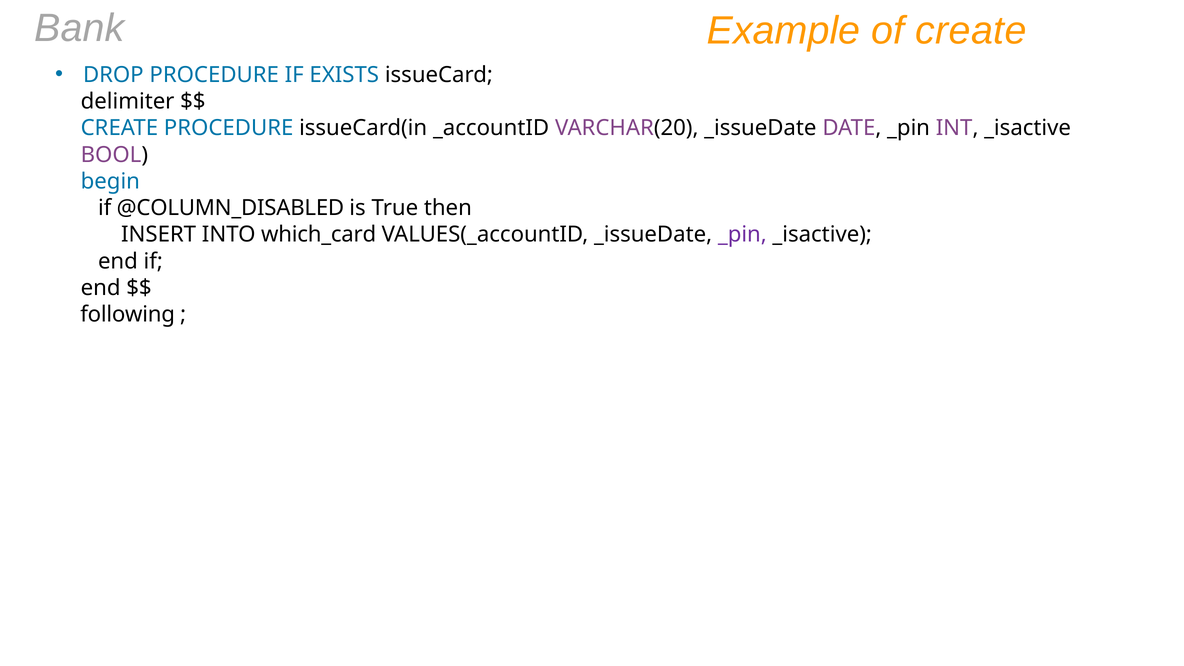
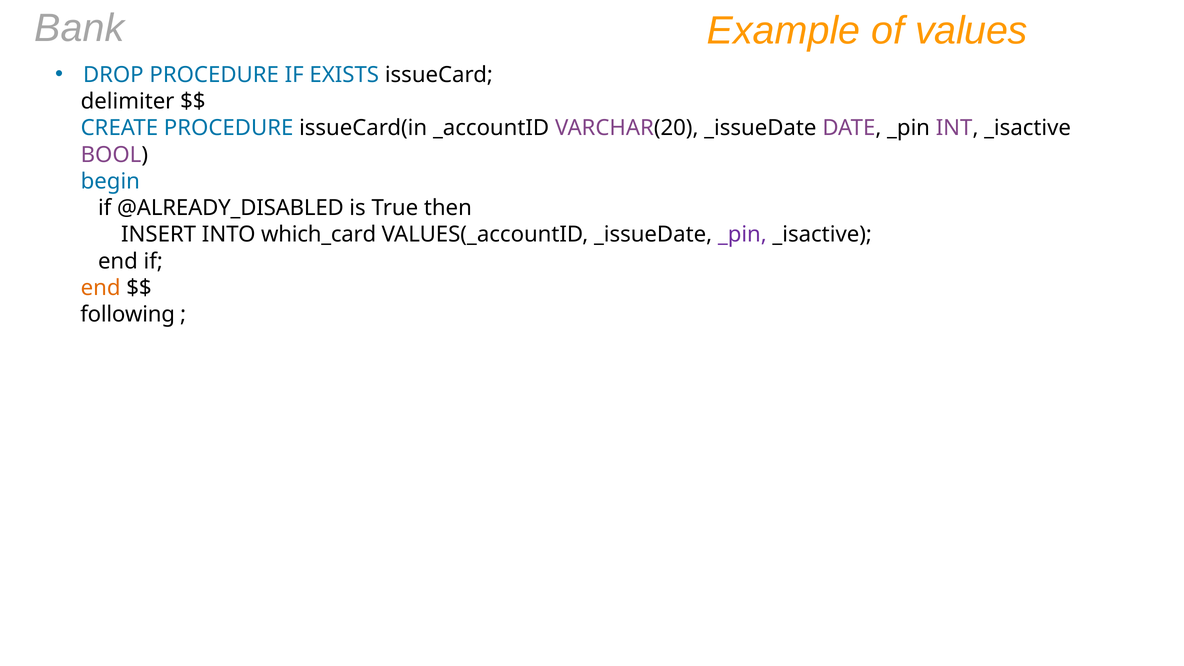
of create: create -> values (971, 31)
@COLUMN_DISABLED: @COLUMN_DISABLED -> @ALREADY_DISABLED (230, 208)
end colour: black -> orange (101, 288)
